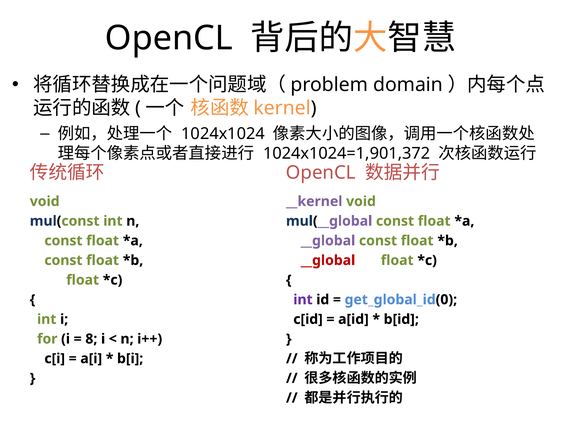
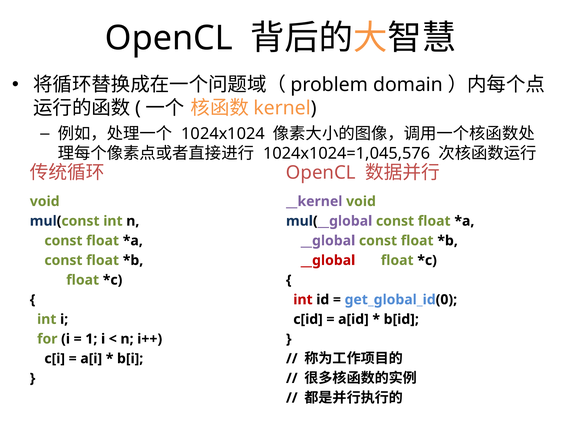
1024x1024=1,901,372: 1024x1024=1,901,372 -> 1024x1024=1,045,576 (347, 153)
int colour: purple -> red (303, 299)
8: 8 -> 1 (91, 339)
